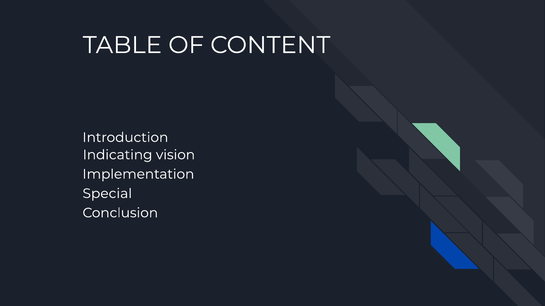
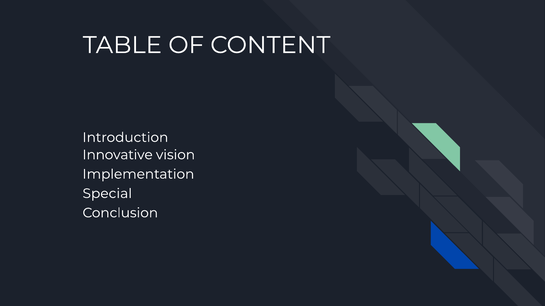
Indicating: Indicating -> Innovative (118, 155)
